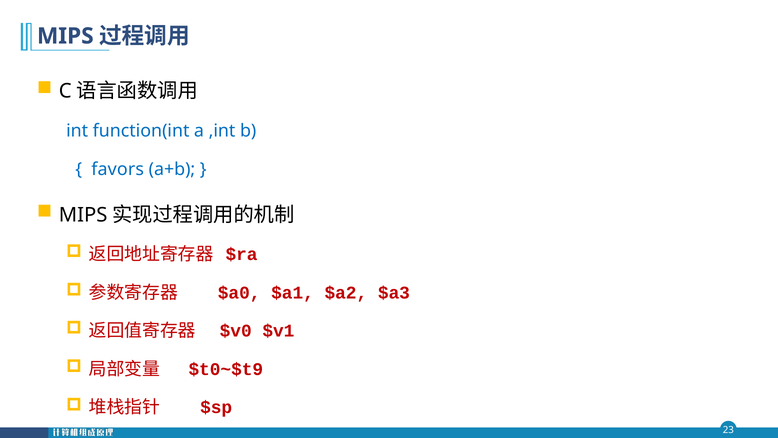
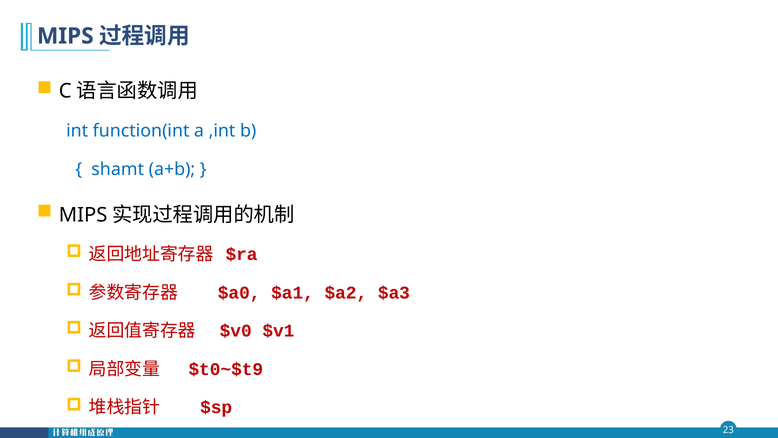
favors: favors -> shamt (118, 169)
